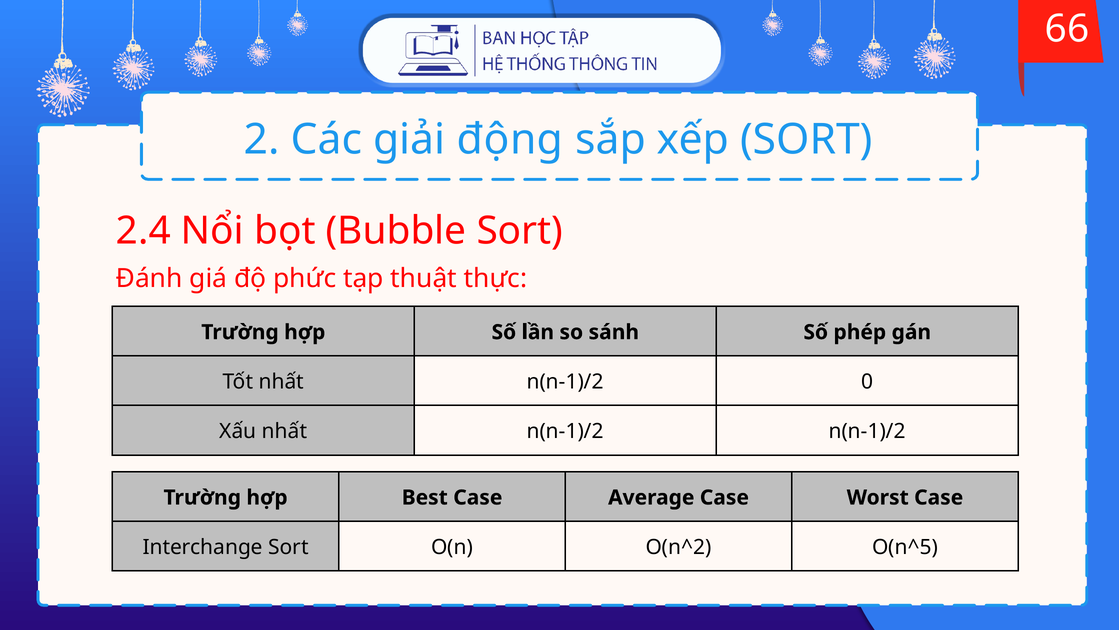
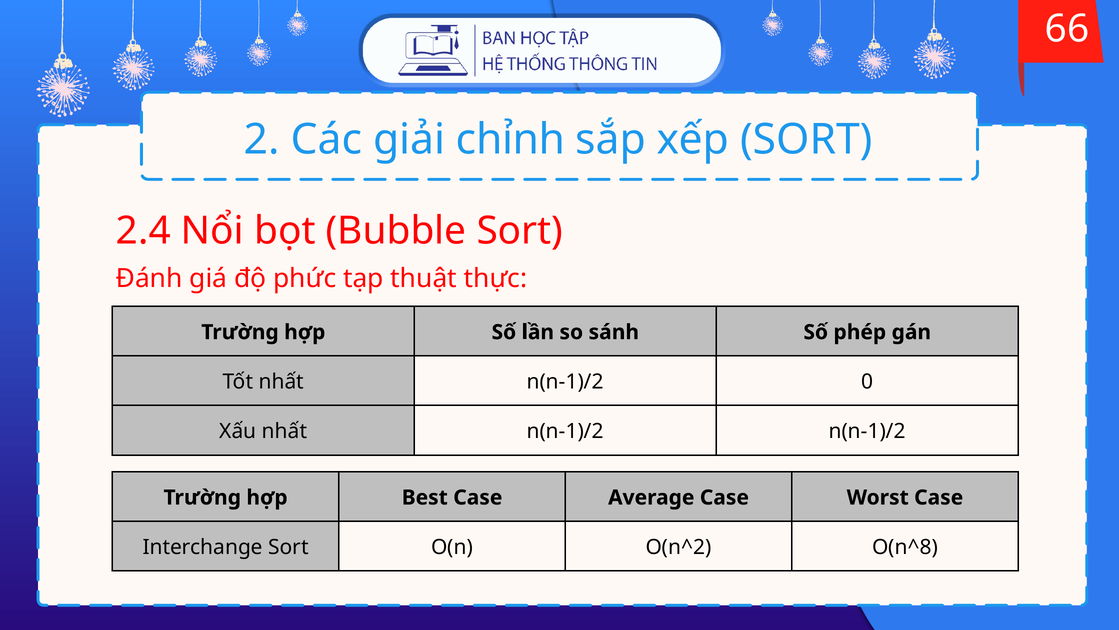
động: động -> chỉnh (511, 139)
O(n^5: O(n^5 -> O(n^8 (905, 547)
